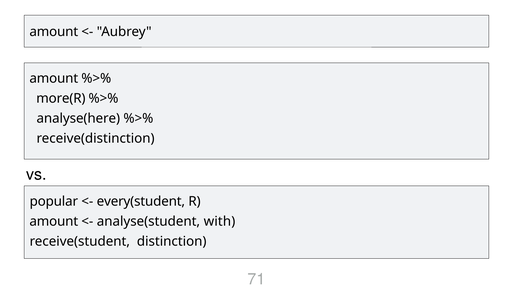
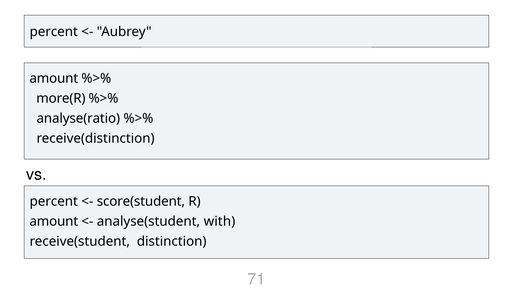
amount: amount -> percent (54, 32)
analyse(here: analyse(here -> analyse(ratio (78, 118)
popular: popular -> percent (54, 201)
every(student: every(student -> score(student (141, 201)
